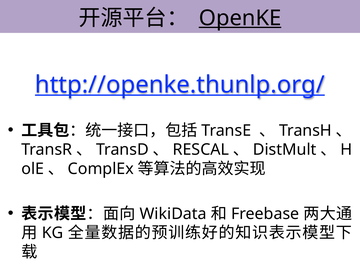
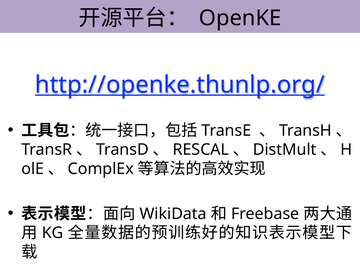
OpenKE underline: present -> none (240, 18)
